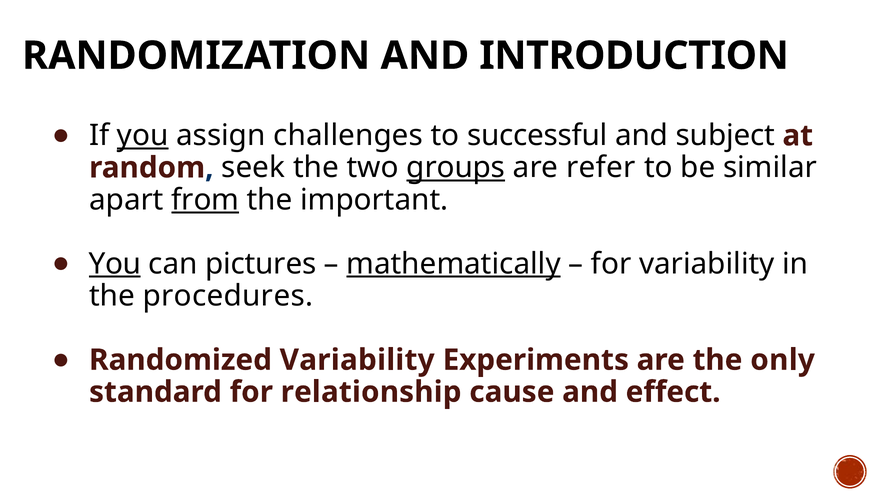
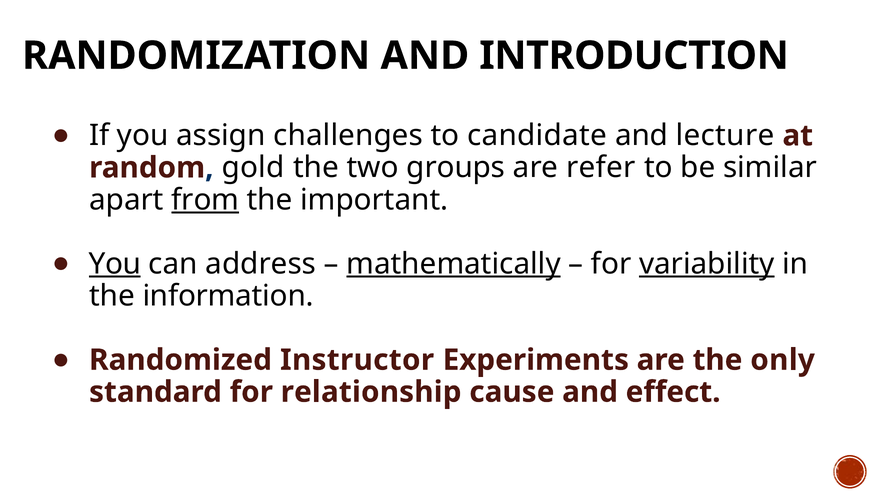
you underline: present -> none (143, 136)
successful: successful -> candidate (537, 136)
subject: subject -> lecture (725, 136)
seek: seek -> gold (253, 168)
groups underline: present -> none (456, 168)
pictures: pictures -> address (261, 264)
variability underline: none -> present (707, 264)
procedures: procedures -> information (228, 296)
Randomized Variability: Variability -> Instructor (357, 360)
